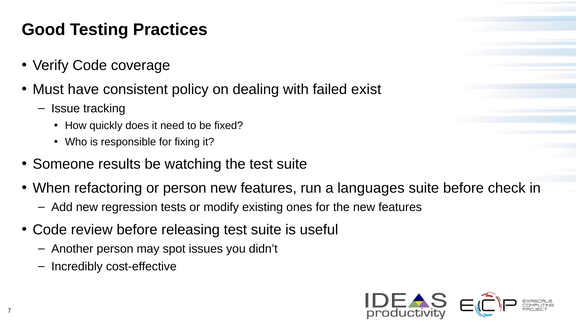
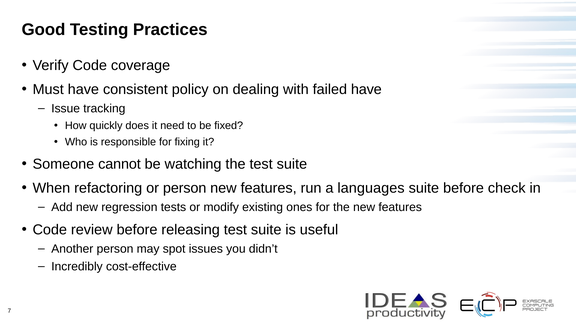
failed exist: exist -> have (366, 89)
results: results -> cannot (119, 164)
